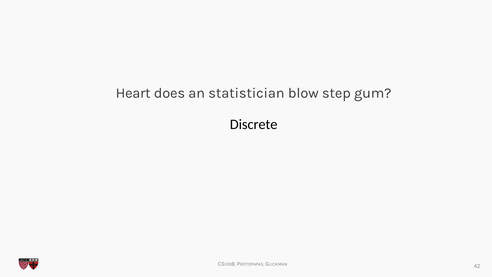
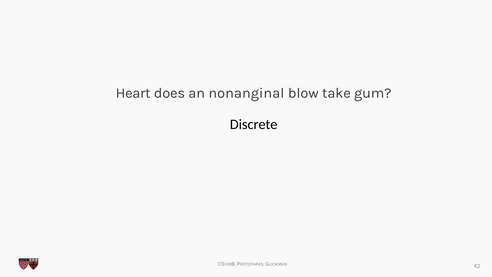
statistician: statistician -> nonanginal (246, 93)
step: step -> take (336, 93)
